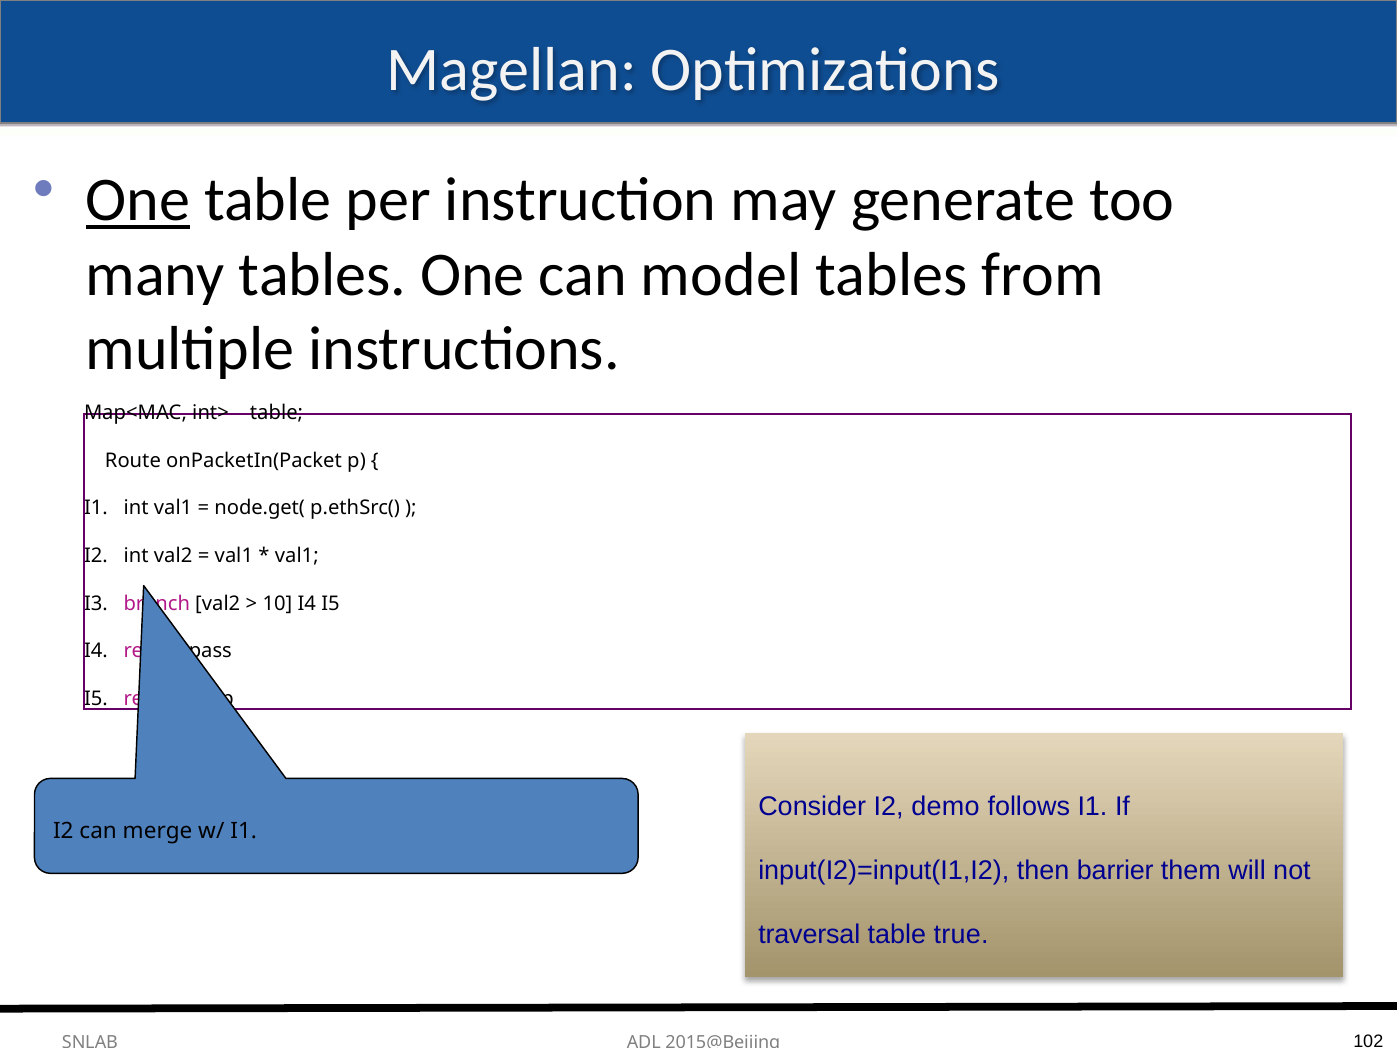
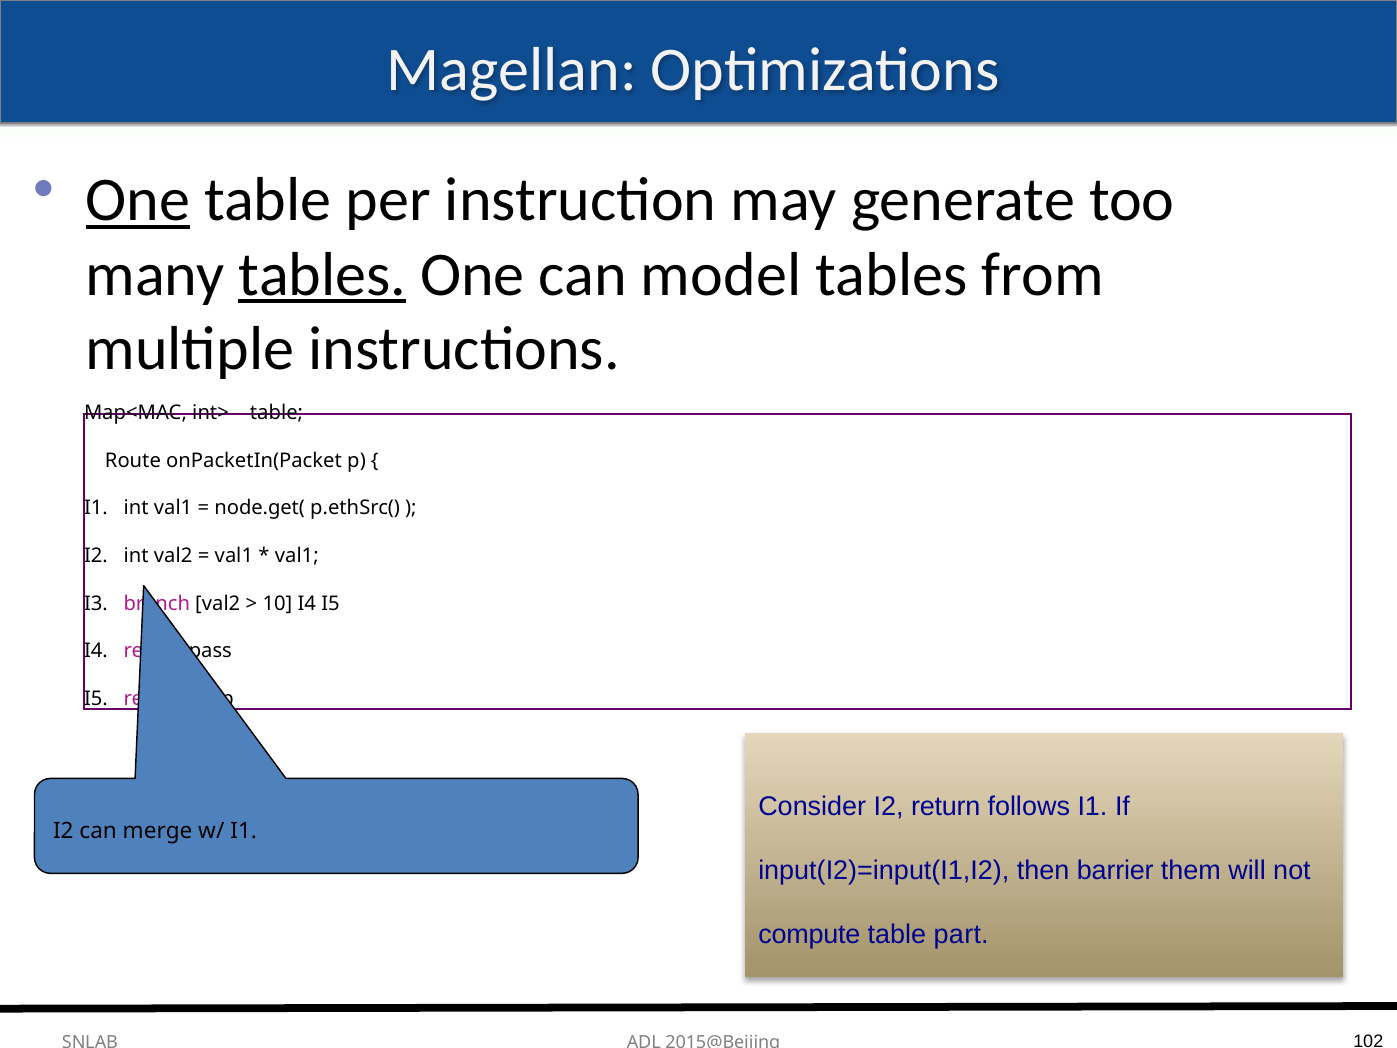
tables underline: none -> present (322, 274)
I2 demo: demo -> return (946, 807)
traversal: traversal -> compute (809, 934)
true: true -> part (961, 934)
